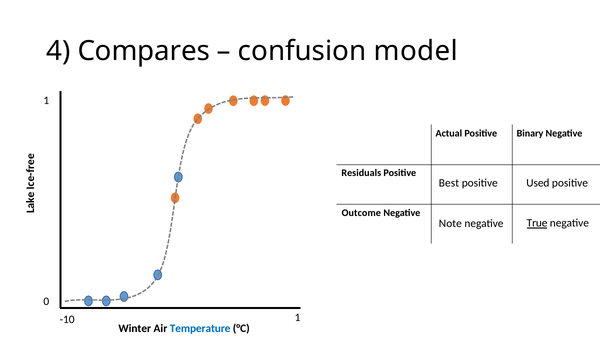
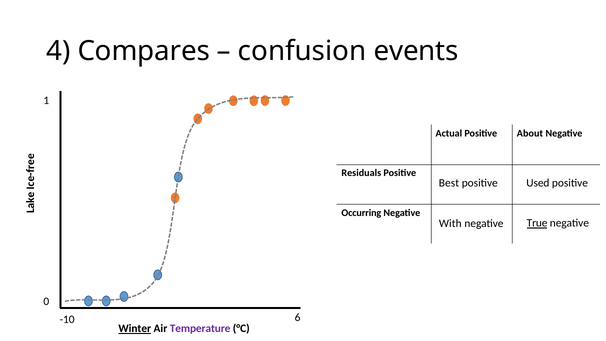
model: model -> events (416, 51)
Binary: Binary -> About (530, 133)
Outcome: Outcome -> Occurring (361, 213)
Note: Note -> With (450, 224)
-10 1: 1 -> 6 (298, 318)
Winter underline: none -> present (135, 329)
Temperature colour: blue -> purple (200, 329)
